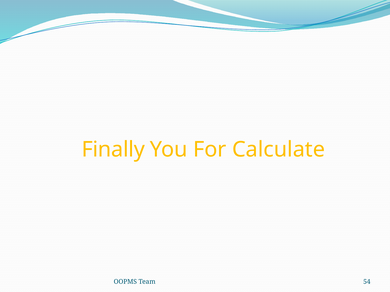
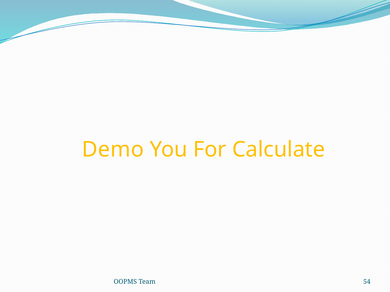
Finally: Finally -> Demo (113, 150)
